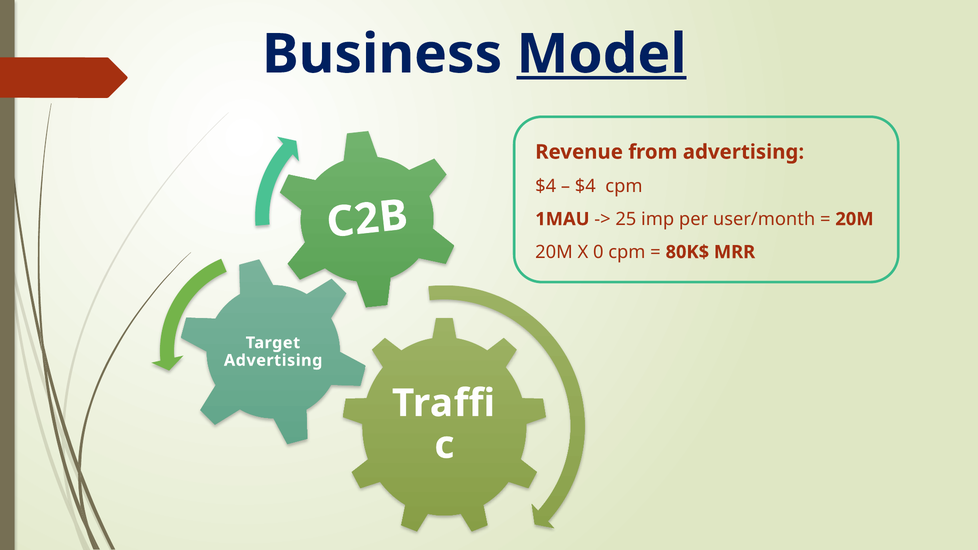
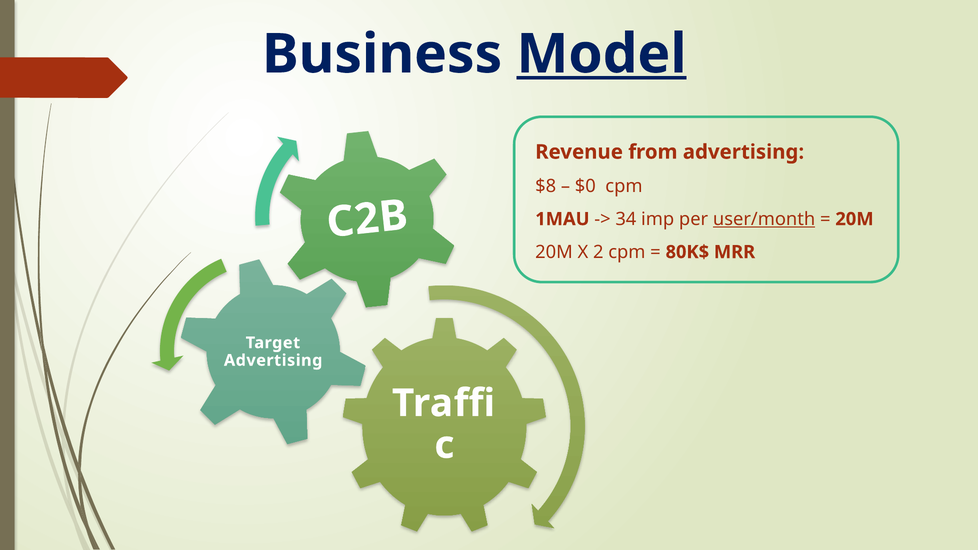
$4: $4 -> $8 (546, 186)
$4: $4 -> $0 (585, 186)
25: 25 -> 34 (626, 219)
user/month underline: none -> present (764, 219)
X 0: 0 -> 2 (598, 252)
